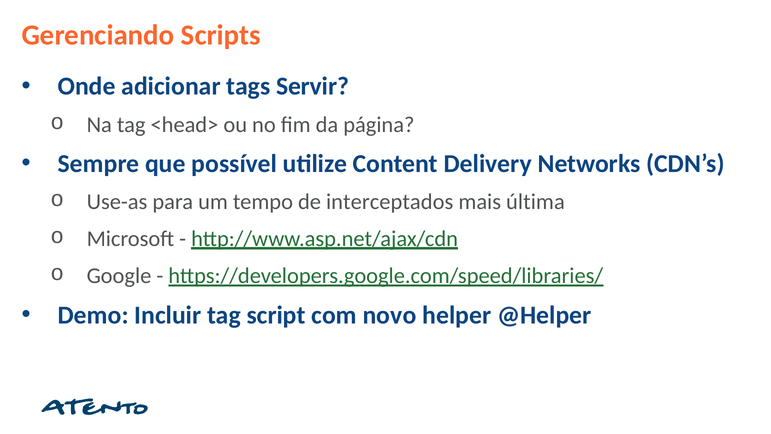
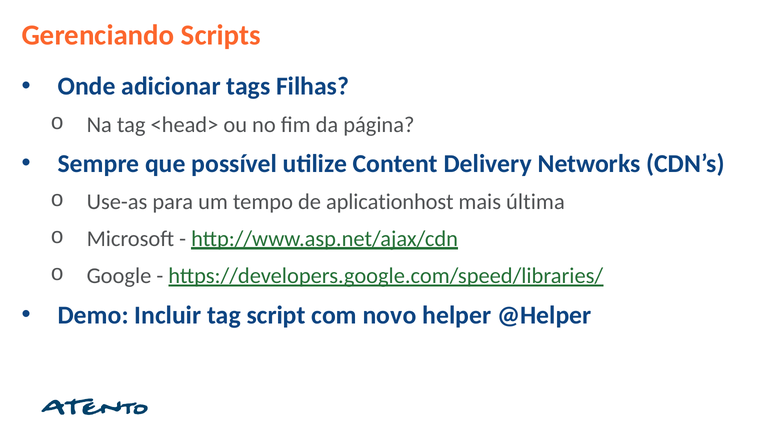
Servir: Servir -> Filhas (313, 86)
interceptados: interceptados -> aplicationhost (390, 202)
